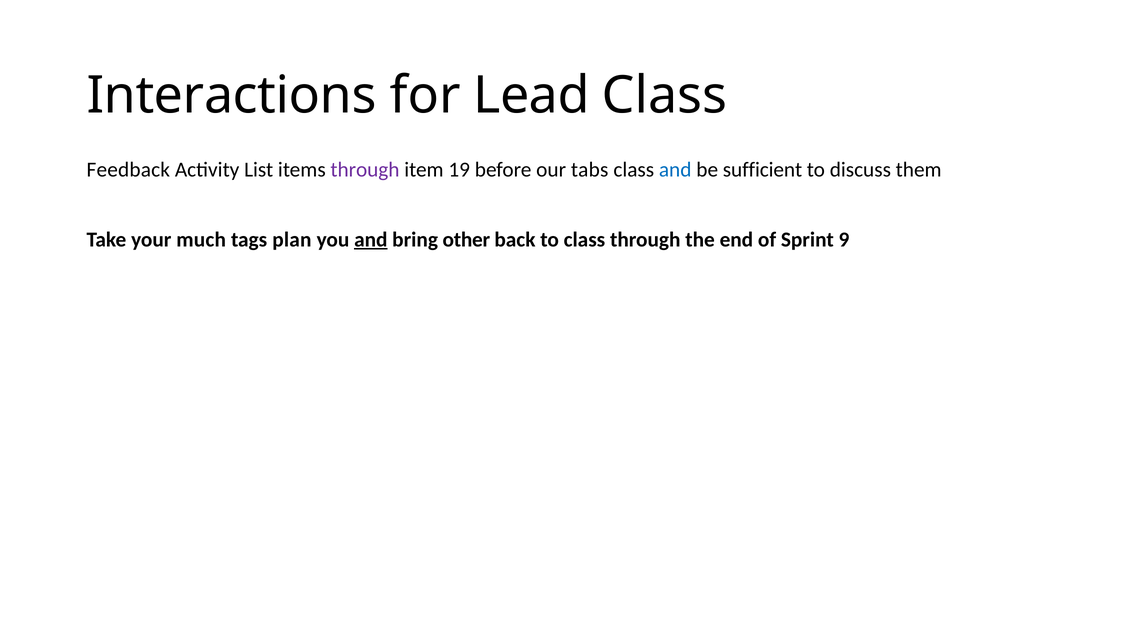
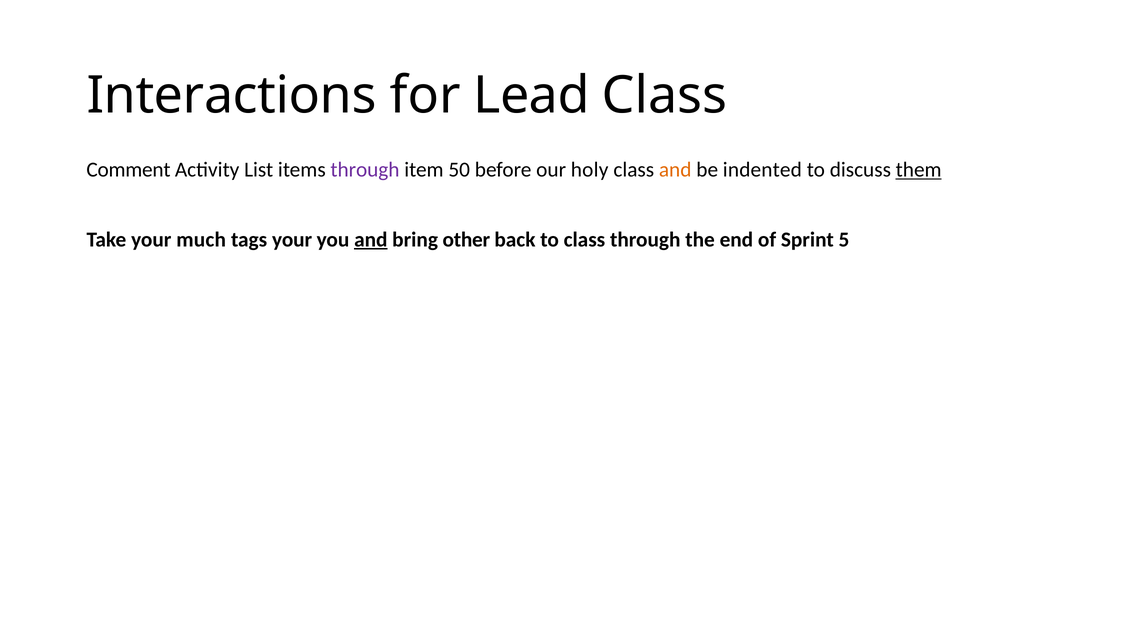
Feedback: Feedback -> Comment (128, 170)
19: 19 -> 50 (459, 170)
tabs: tabs -> holy (590, 170)
and colour: blue -> orange (675, 170)
sufficient: sufficient -> indented (762, 170)
them underline: none -> present (919, 170)
tags plan: plan -> your (292, 240)
9: 9 -> 5 (844, 240)
